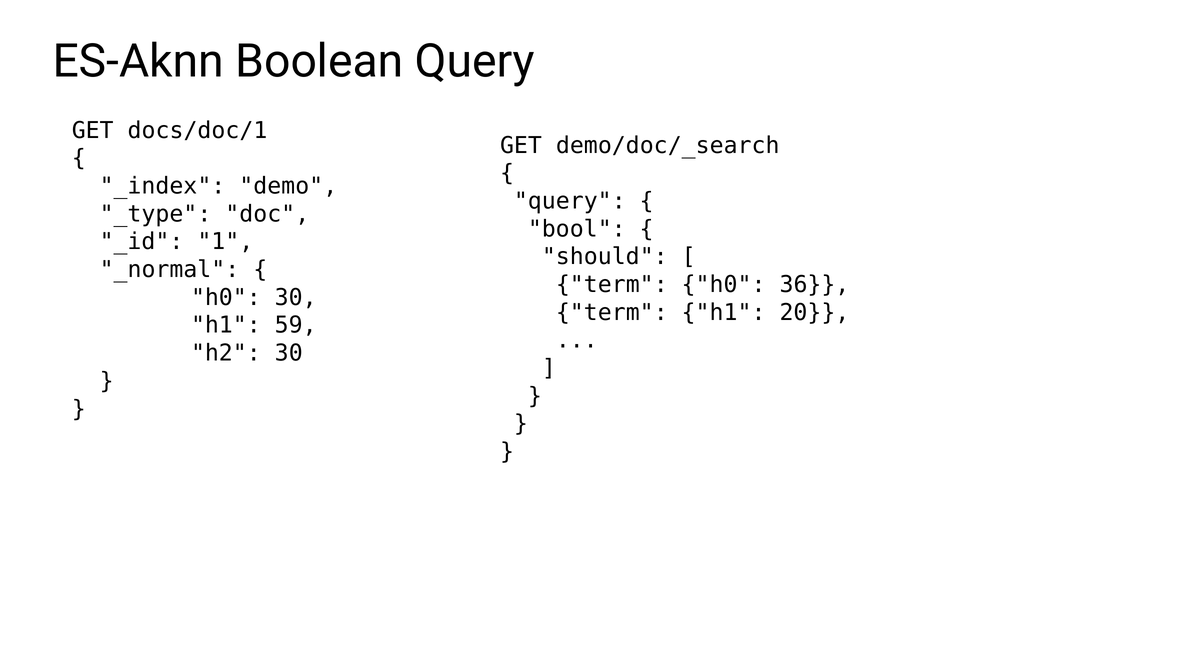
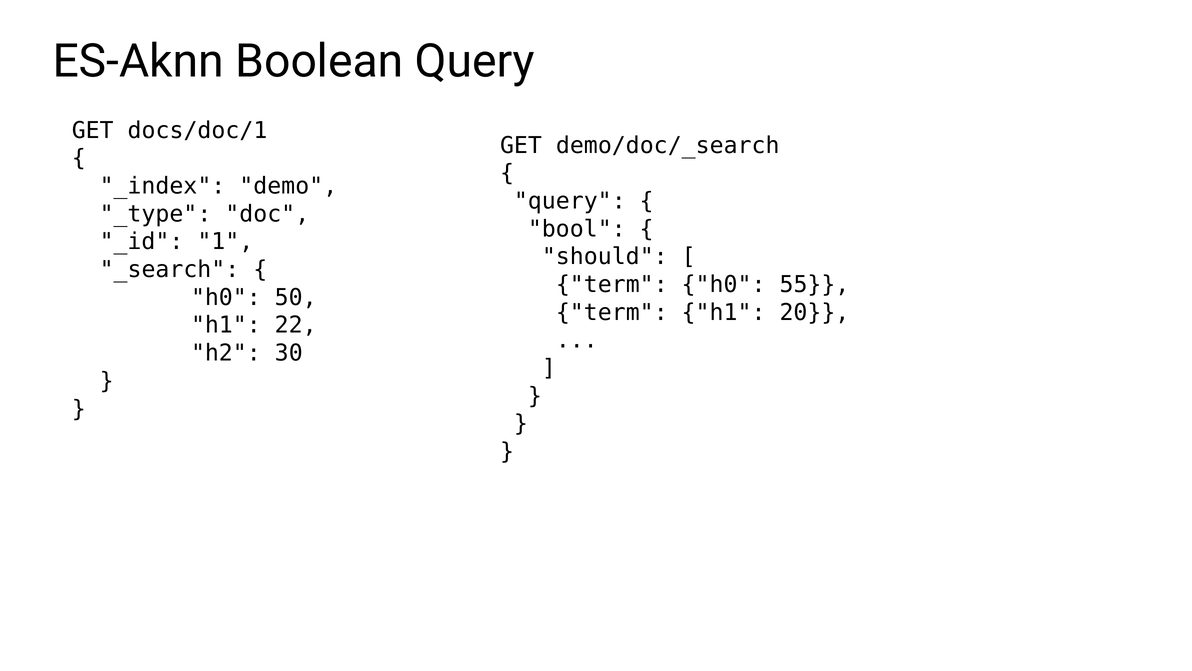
_normal: _normal -> _search (169, 269)
36: 36 -> 55 (814, 284)
h0 30: 30 -> 50 (296, 297)
59: 59 -> 22 (296, 325)
